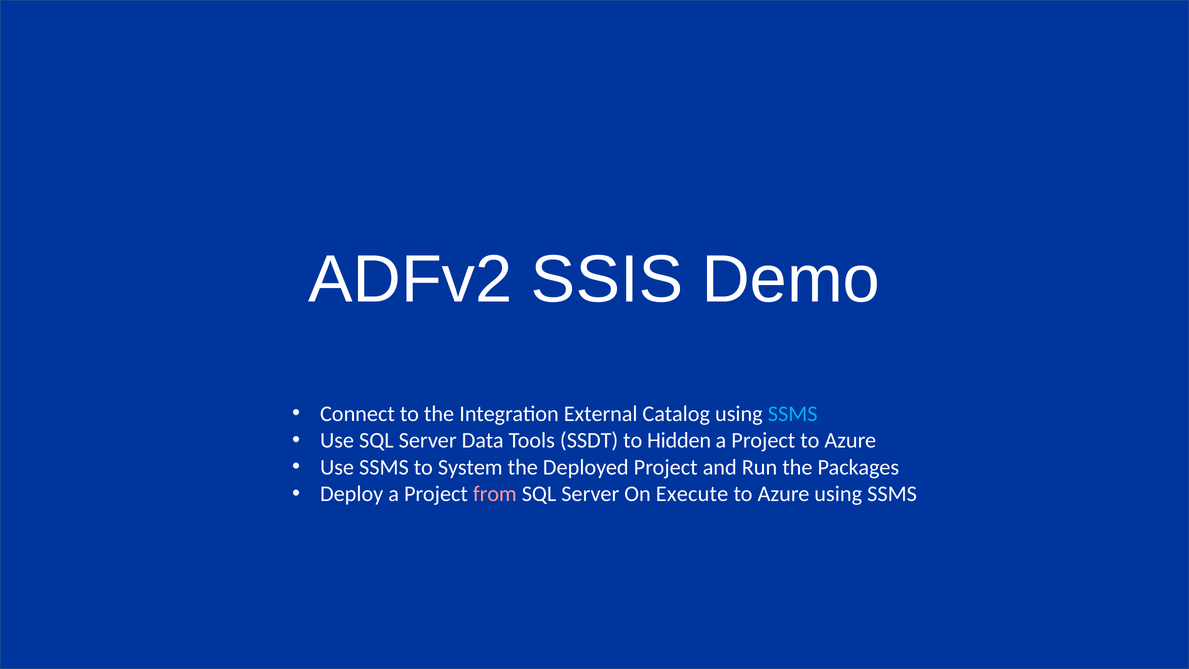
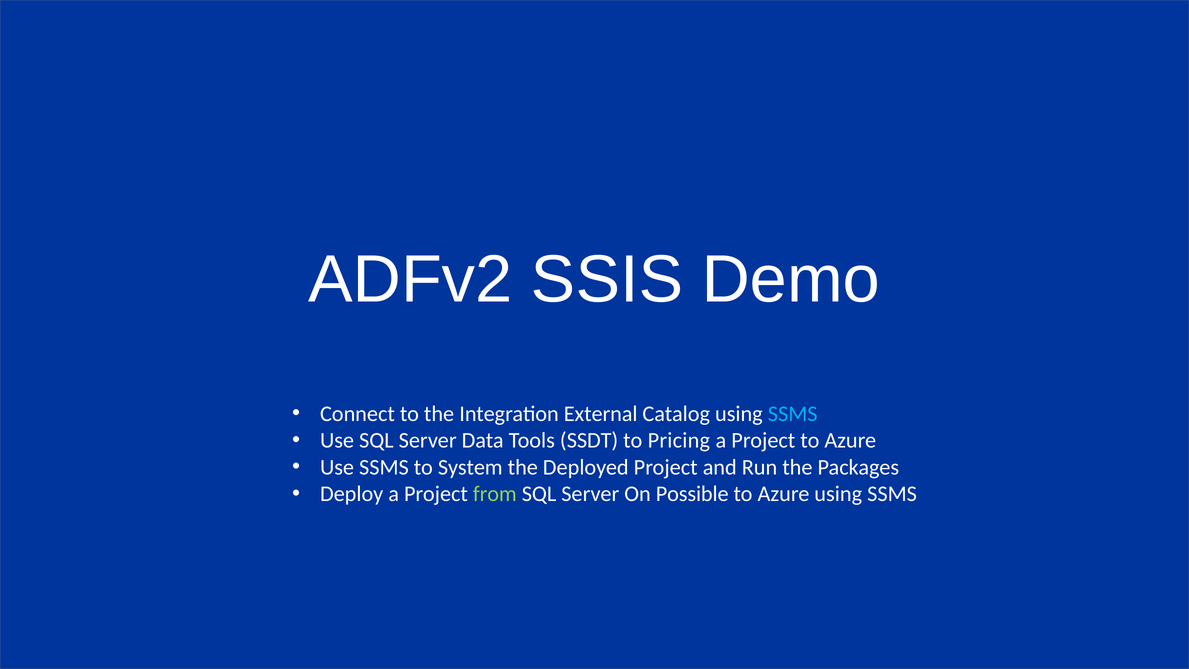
Hidden: Hidden -> Pricing (679, 440)
from colour: pink -> light green (495, 494)
Execute: Execute -> Possible (692, 494)
